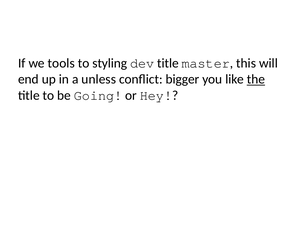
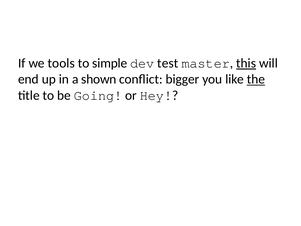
styling: styling -> simple (110, 63)
dev title: title -> test (168, 63)
this underline: none -> present (246, 63)
unless: unless -> shown (99, 79)
